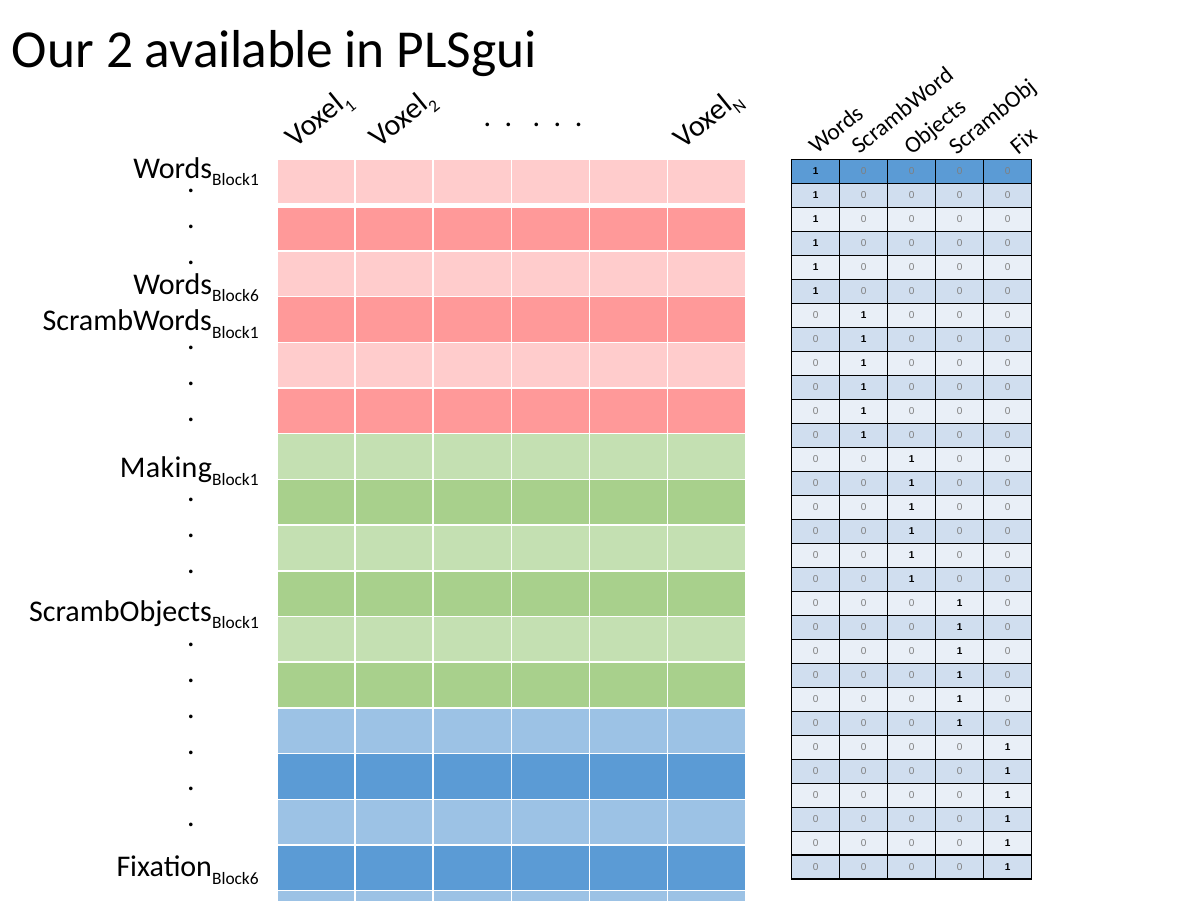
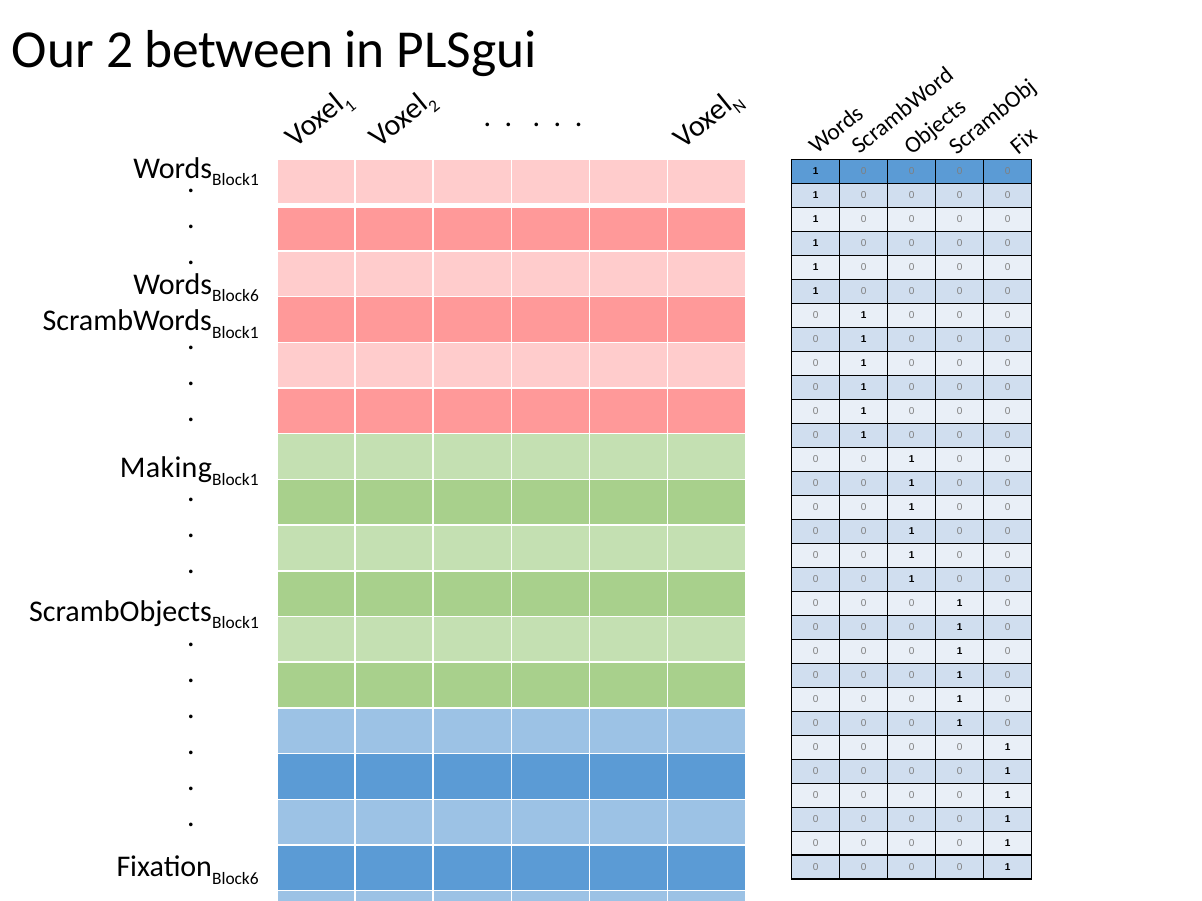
available: available -> between (239, 50)
